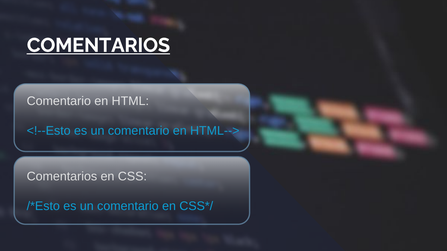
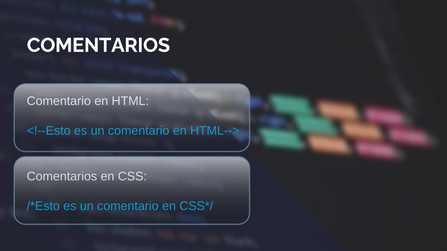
COMENTARIOS underline: present -> none (98, 45)
